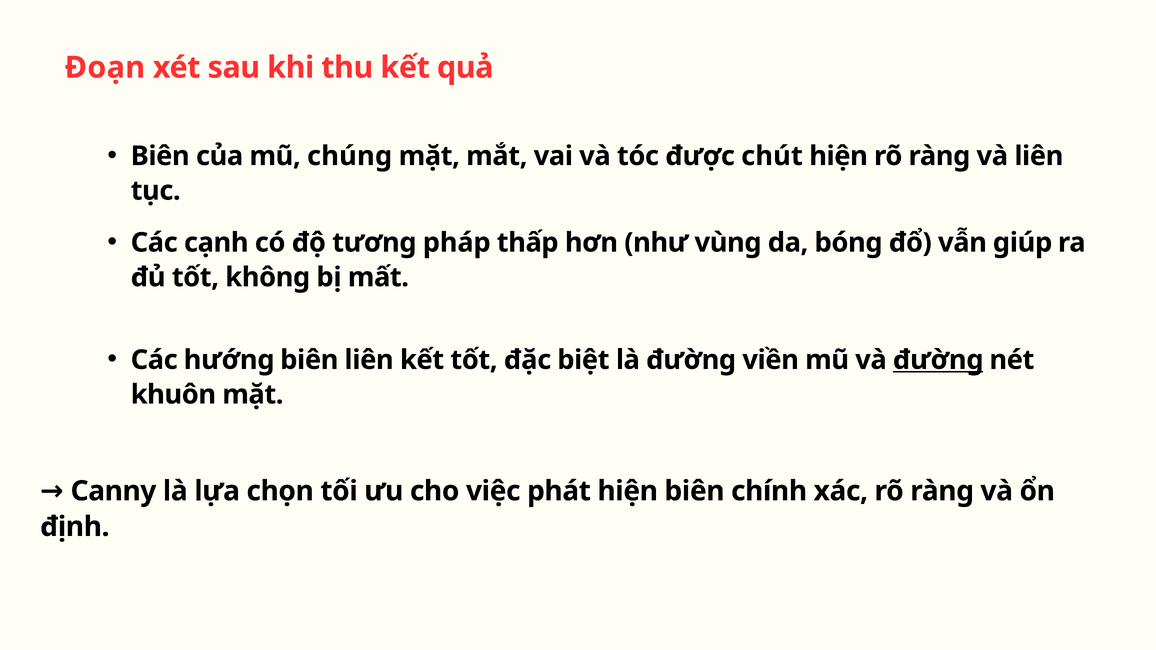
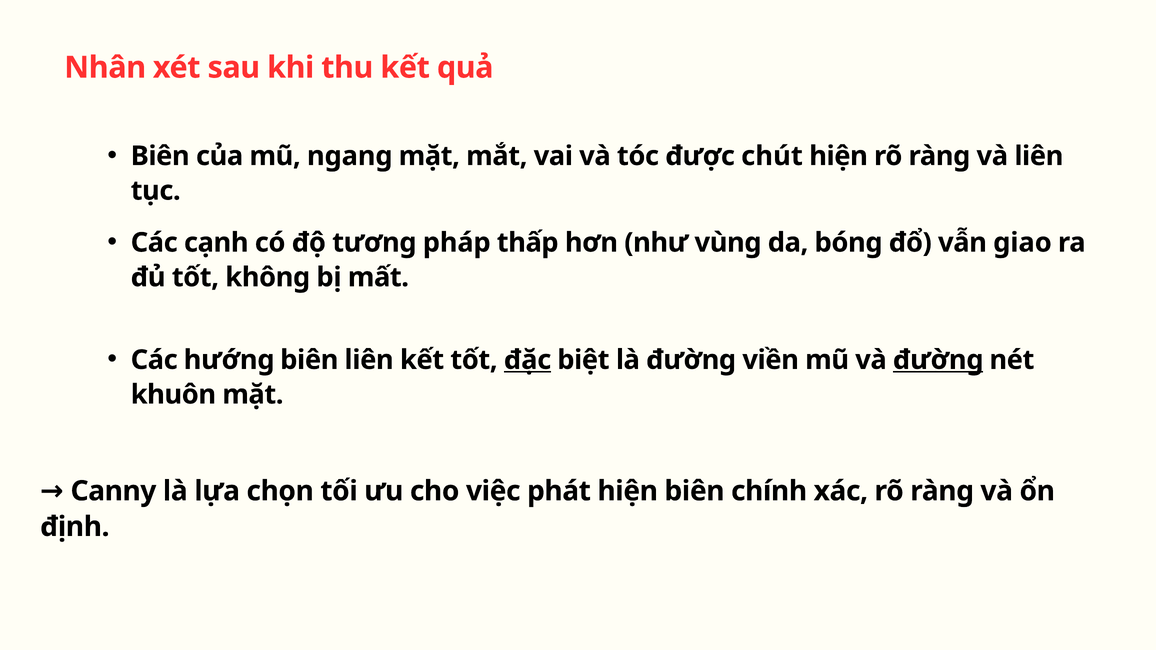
Đoạn: Đoạn -> Nhân (105, 68)
chúng: chúng -> ngang (350, 156)
giúp: giúp -> giao (1022, 243)
đặc underline: none -> present (528, 360)
